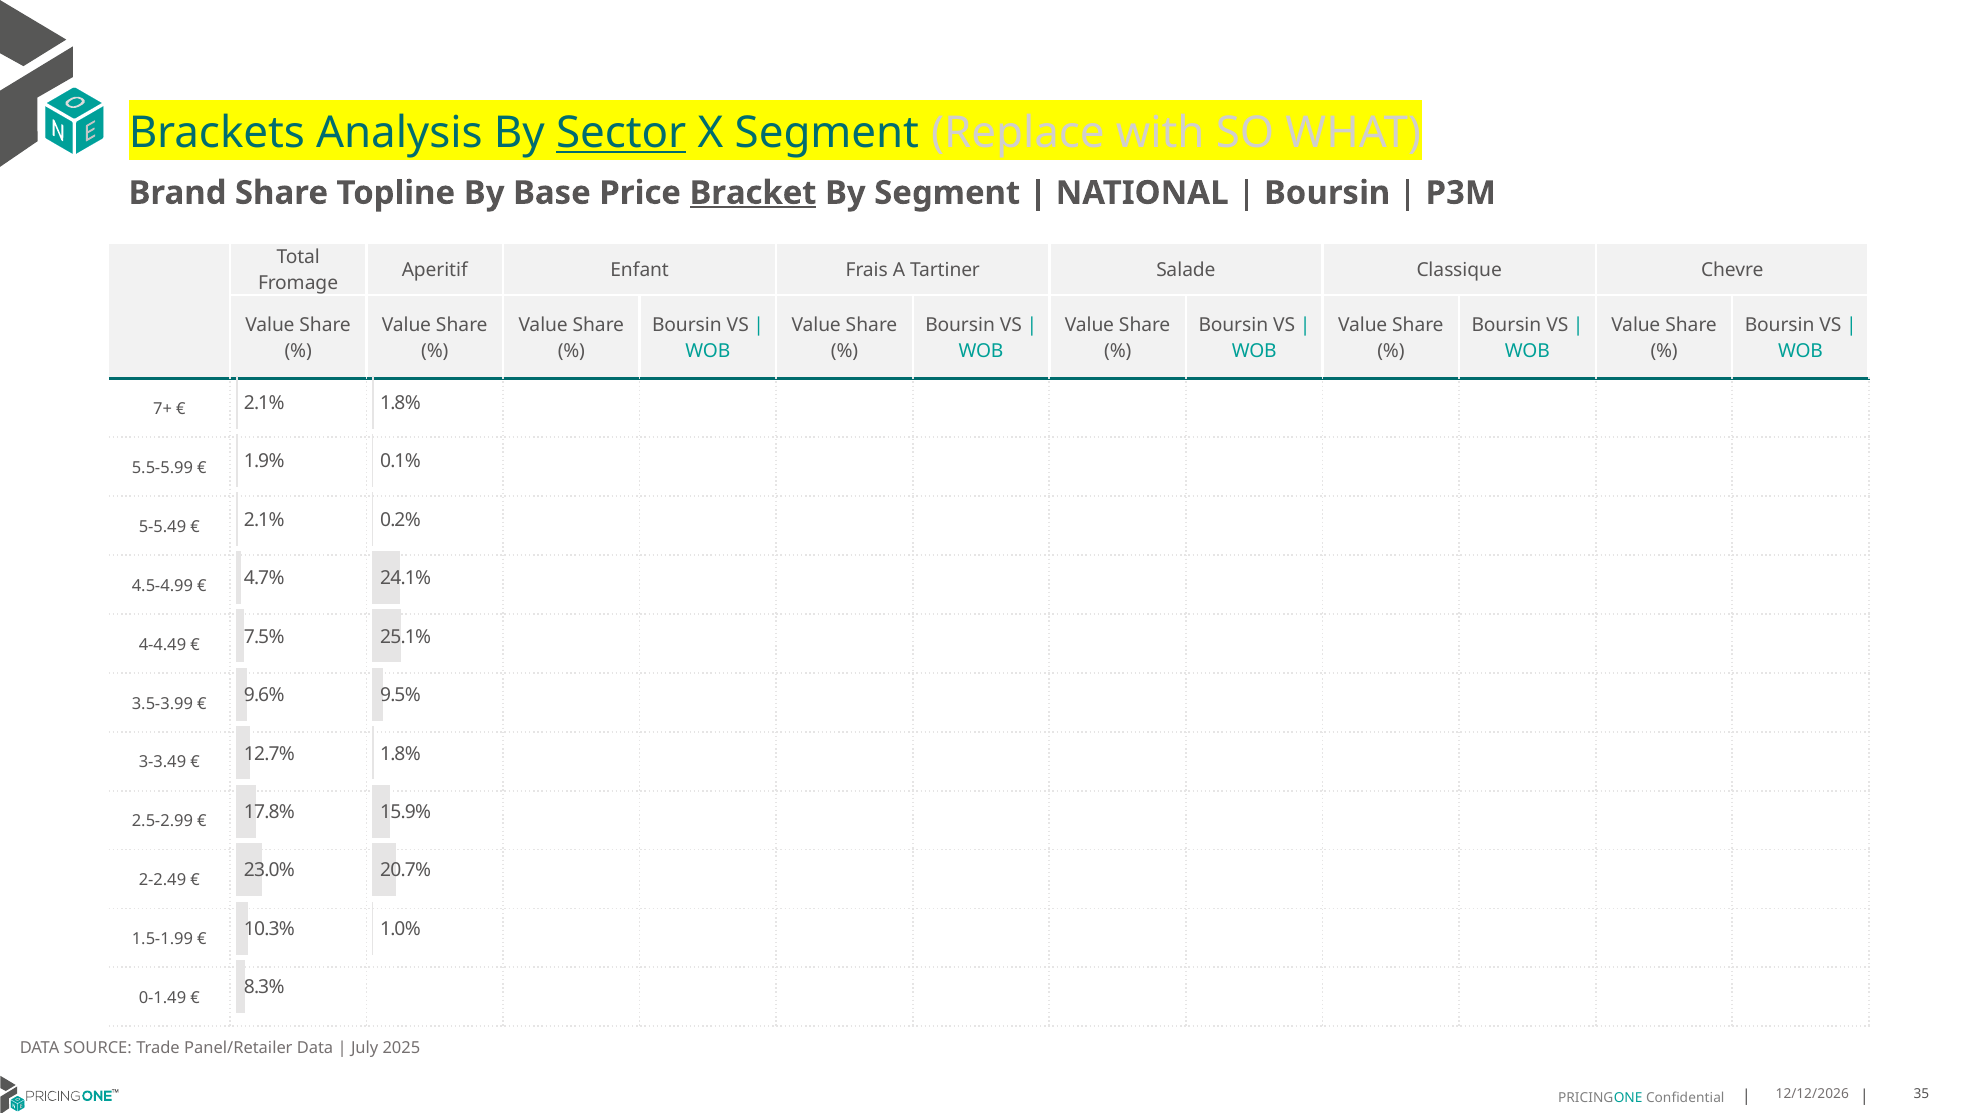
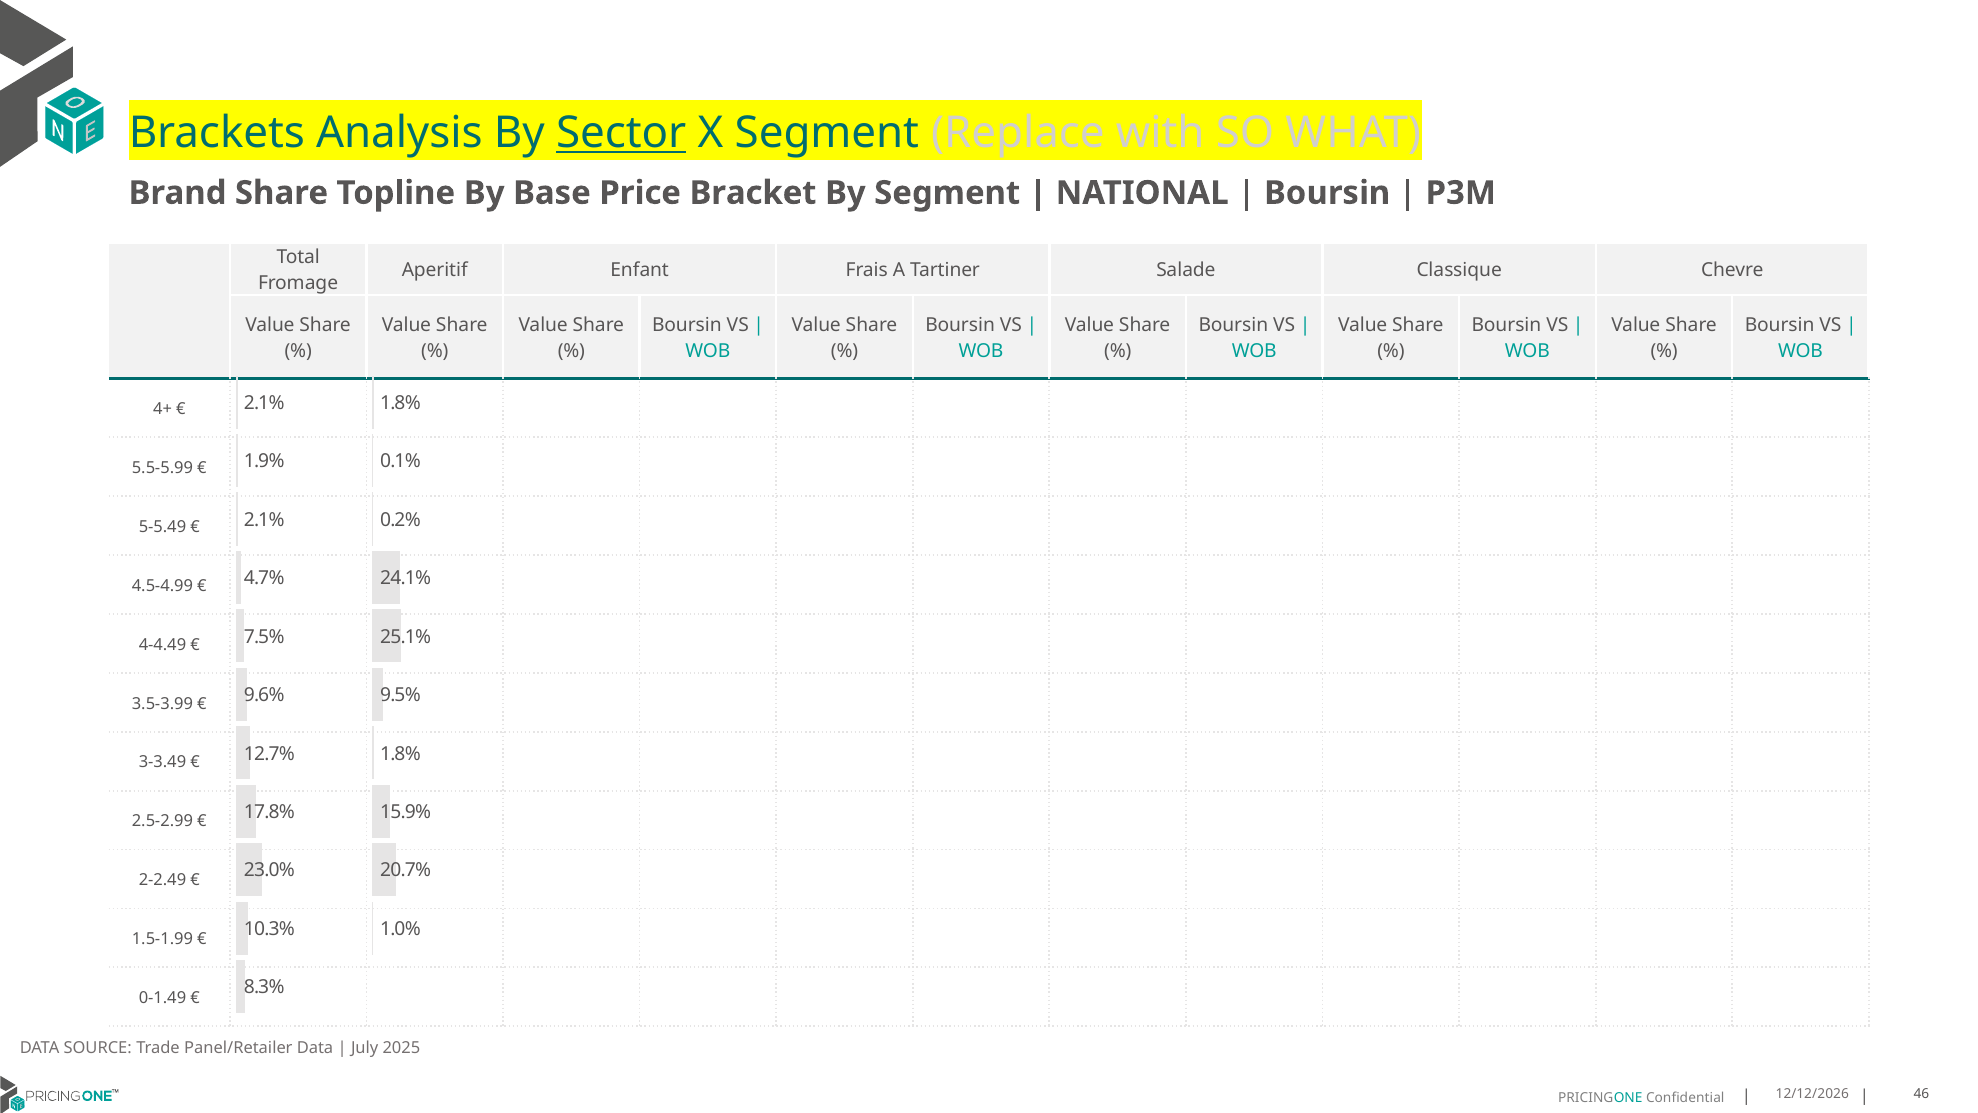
Bracket underline: present -> none (753, 193)
7+: 7+ -> 4+ (163, 409)
35: 35 -> 46 (1921, 1094)
